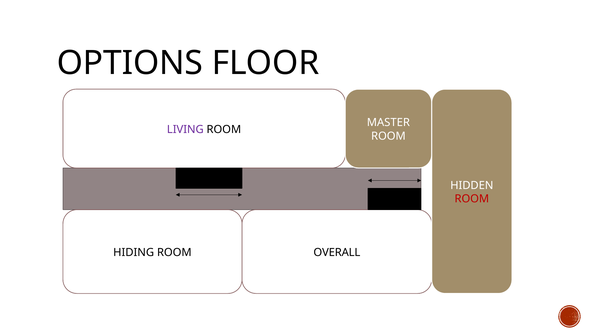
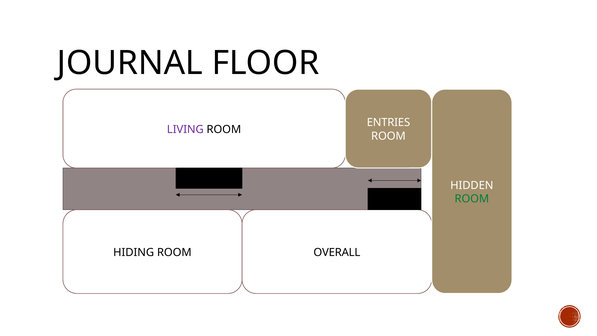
OPTIONS: OPTIONS -> JOURNAL (130, 63)
MASTER: MASTER -> ENTRIES (388, 123)
ROOM colour: red -> green (472, 199)
